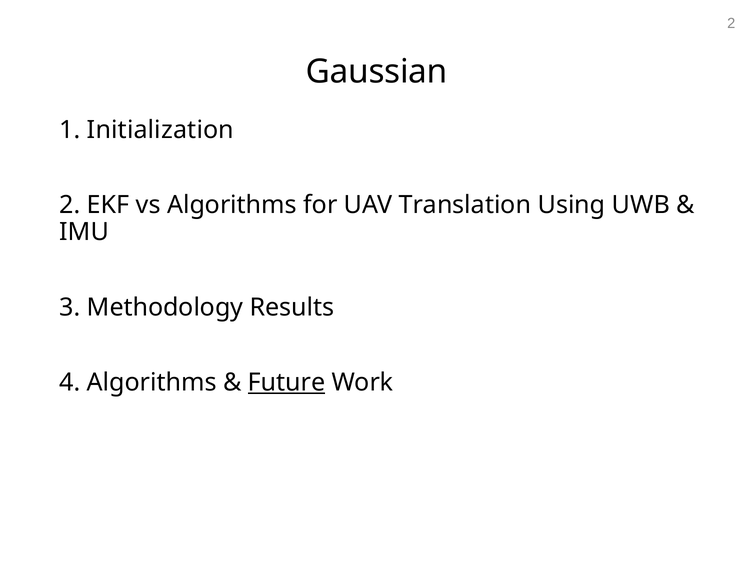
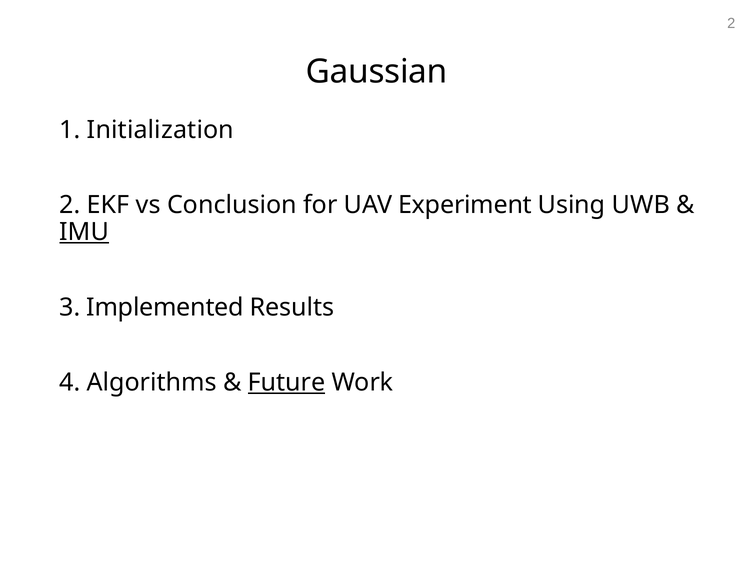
vs Algorithms: Algorithms -> Conclusion (232, 205)
Translation: Translation -> Experiment (465, 205)
IMU underline: none -> present (84, 232)
Methodology: Methodology -> Implemented (165, 307)
